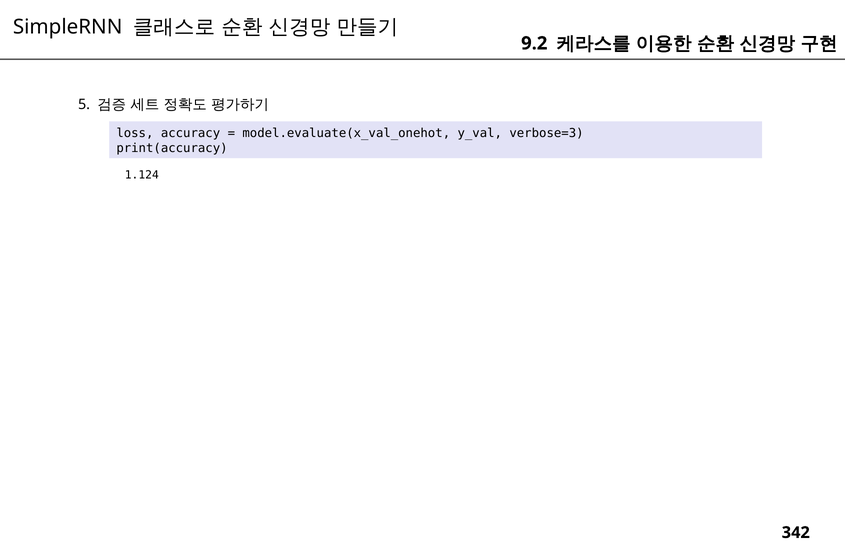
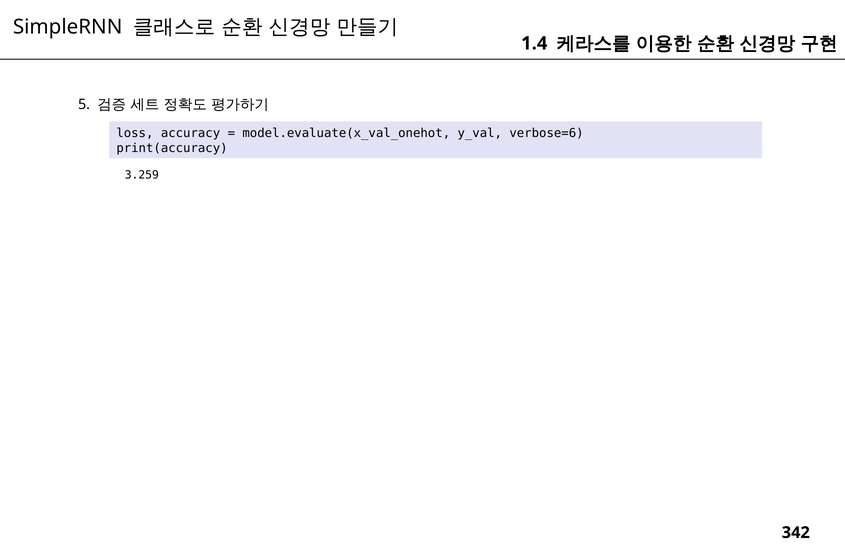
9.2: 9.2 -> 1.4 (534, 43)
verbose=3: verbose=3 -> verbose=6 (547, 133)
1.124: 1.124 -> 3.259 (142, 175)
